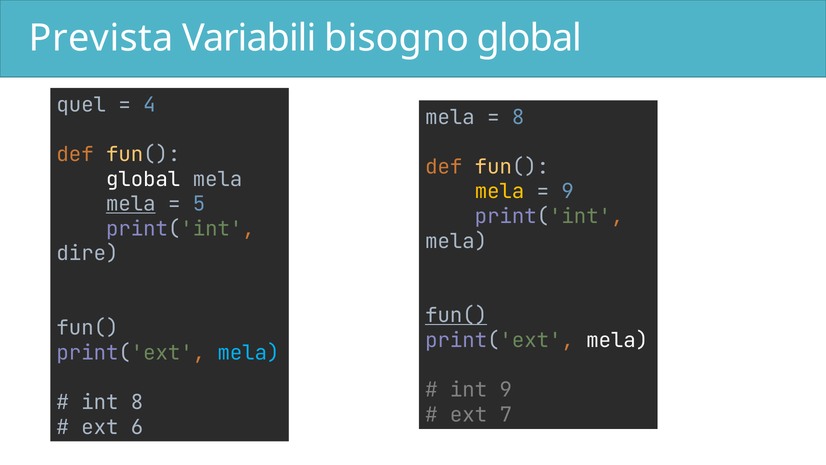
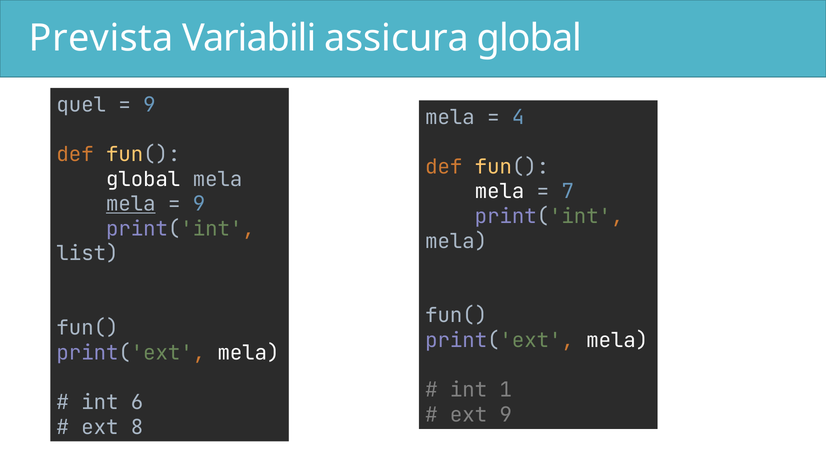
bisogno: bisogno -> assicura (397, 38)
4: 4 -> 9 (149, 105)
8: 8 -> 4 (518, 117)
mela colour: yellow -> white (500, 191)
9: 9 -> 7 (568, 191)
5: 5 -> 9 (199, 204)
dire: dire -> list (87, 253)
fun( underline: present -> none (456, 315)
mela colour: light blue -> white (249, 353)
int 9: 9 -> 1 (506, 390)
int 8: 8 -> 6 (137, 402)
ext 7: 7 -> 9 (506, 415)
6: 6 -> 8 (137, 427)
